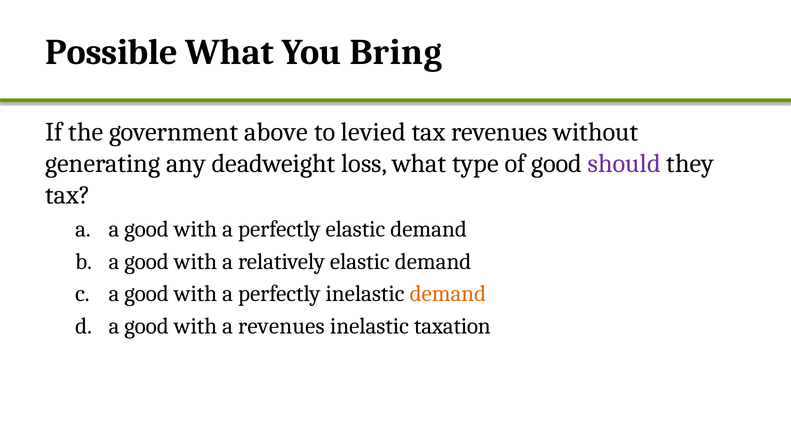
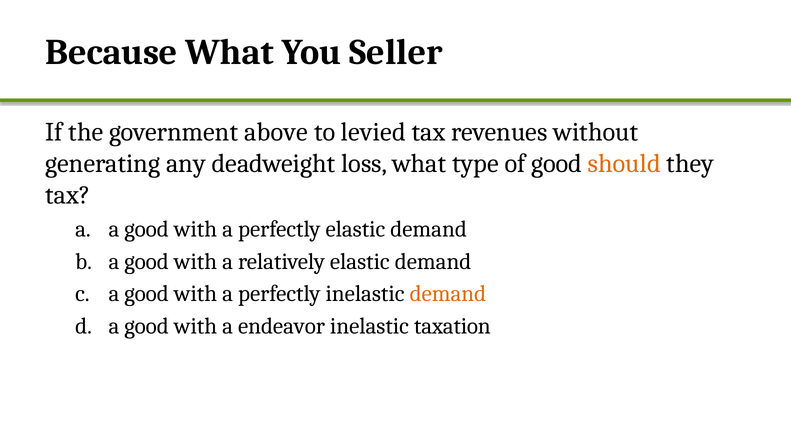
Possible: Possible -> Because (112, 52)
Bring: Bring -> Seller (396, 52)
should colour: purple -> orange (624, 163)
a revenues: revenues -> endeavor (281, 326)
